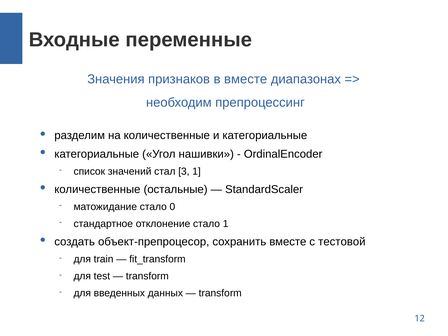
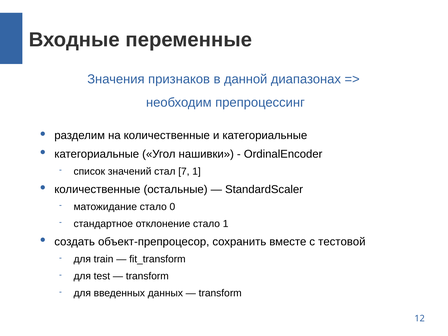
в вместе: вместе -> данной (246, 79)
3: 3 -> 7 (184, 172)
